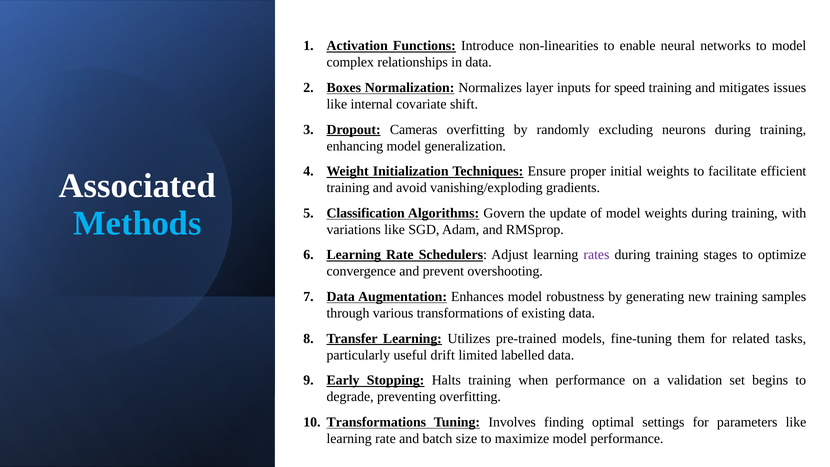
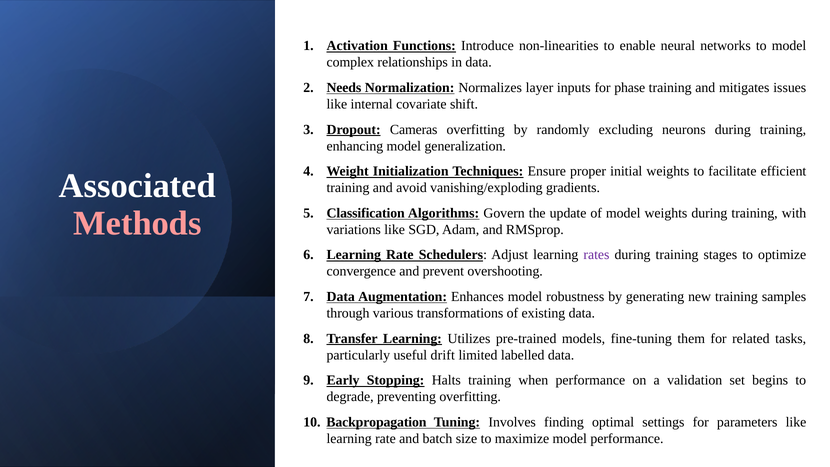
Boxes: Boxes -> Needs (344, 88)
speed: speed -> phase (630, 88)
Methods colour: light blue -> pink (137, 223)
Transformations: Transformations -> Backpropagation (376, 422)
